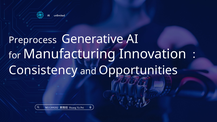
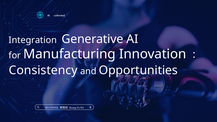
Preprocess: Preprocess -> Integration (33, 40)
